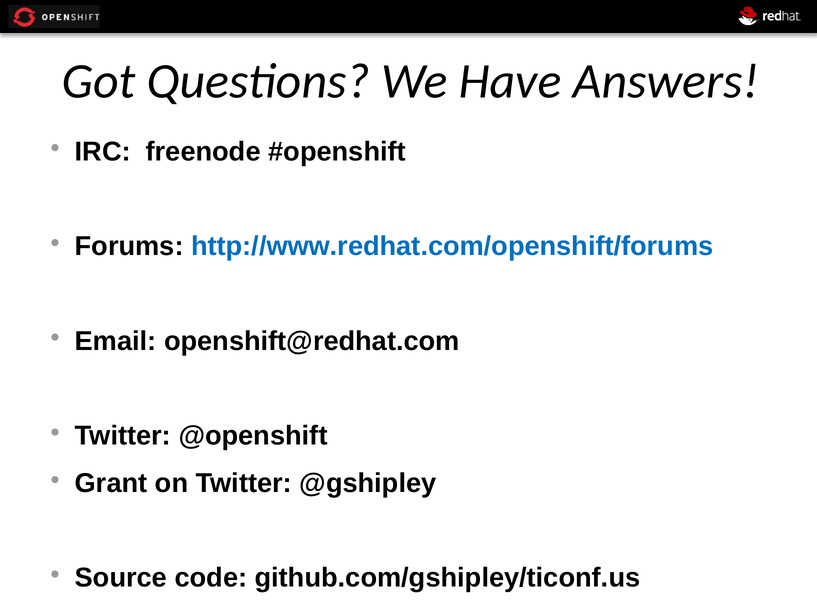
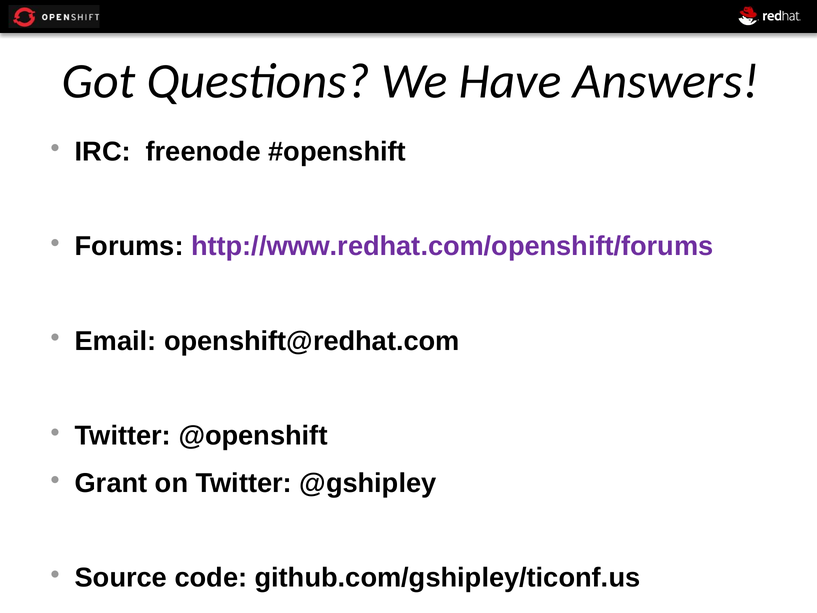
http://www.redhat.com/openshift/forums colour: blue -> purple (452, 246)
